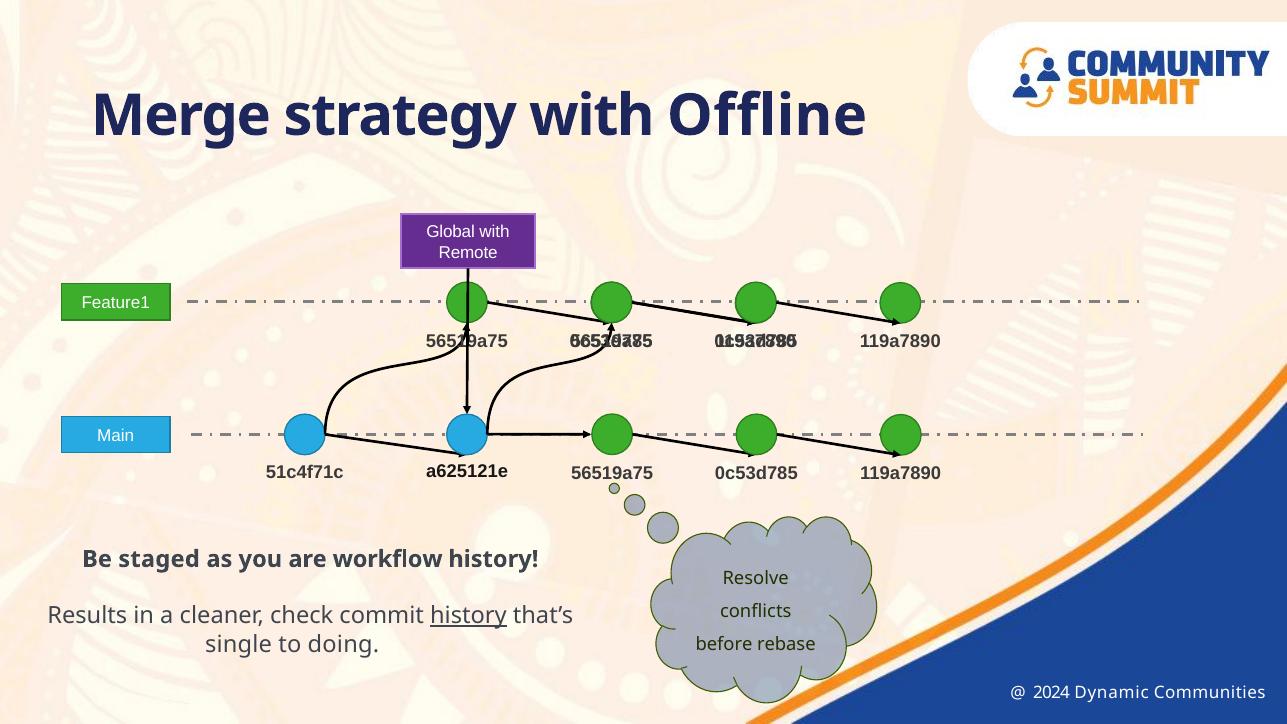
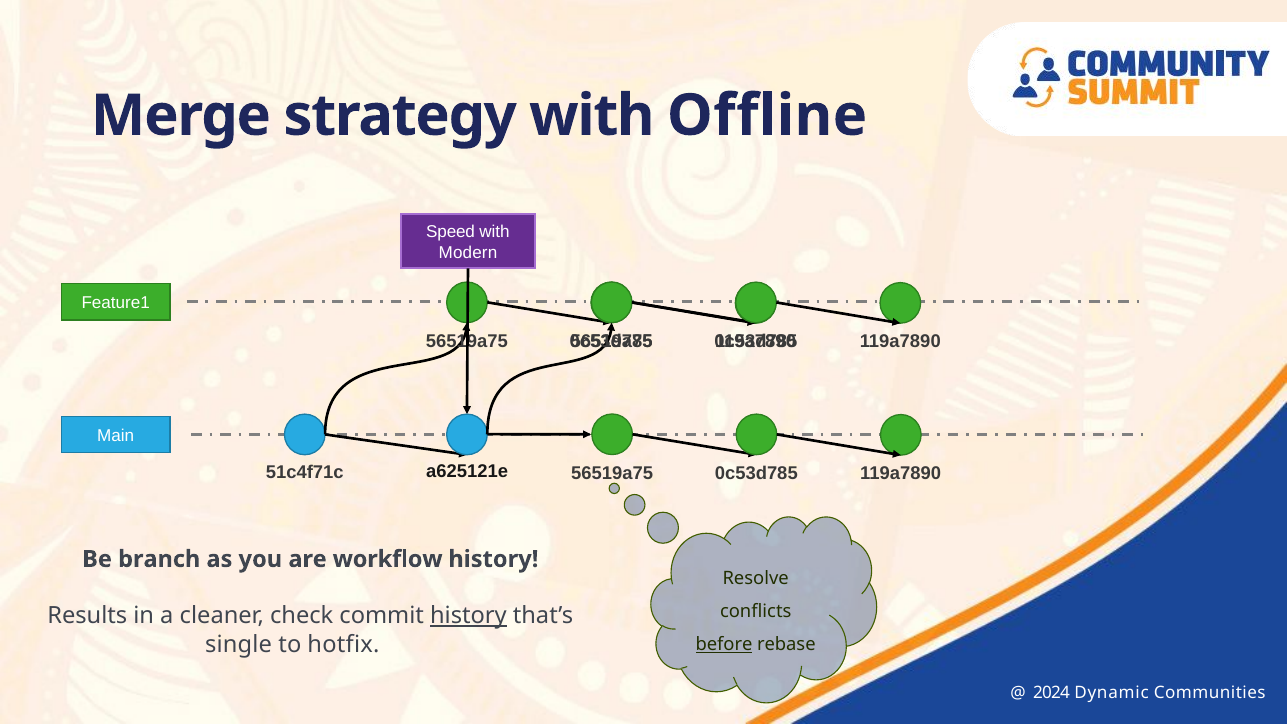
Global: Global -> Speed (451, 232)
Remote: Remote -> Modern (468, 253)
staged: staged -> branch (159, 559)
doing: doing -> hotfix (343, 644)
before underline: none -> present (724, 645)
